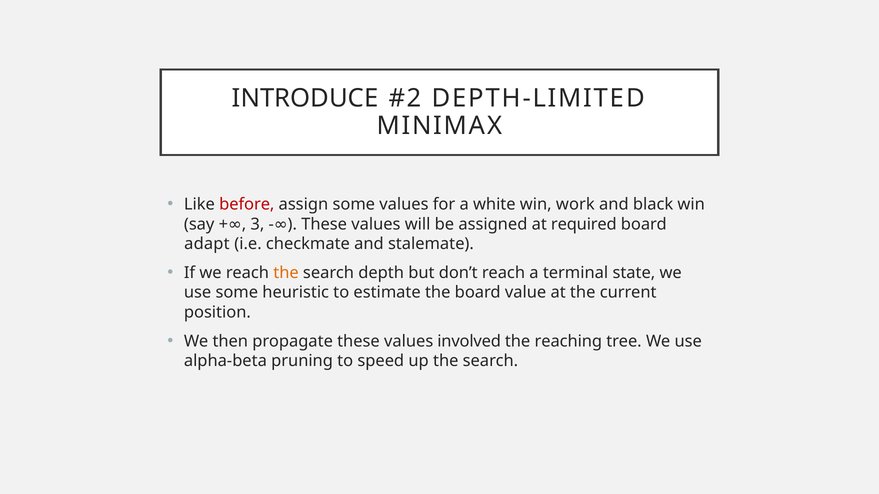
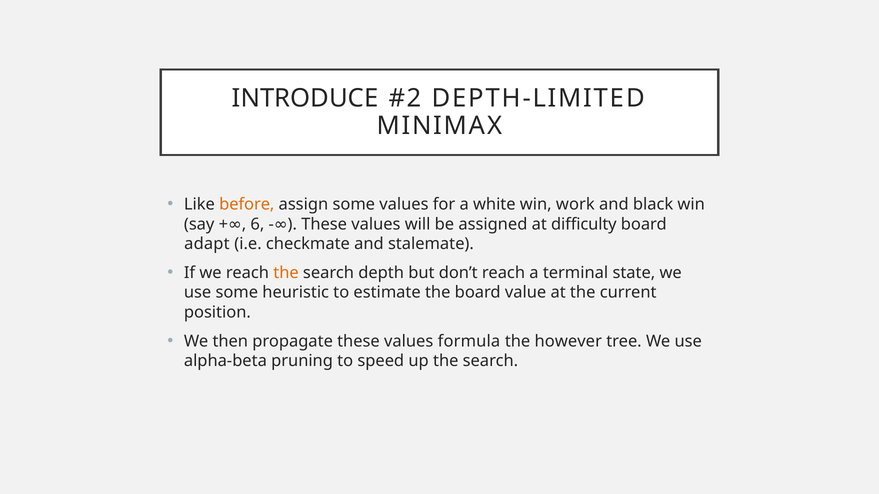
before colour: red -> orange (247, 205)
3: 3 -> 6 (257, 224)
required: required -> difficulty (584, 224)
involved: involved -> formula (469, 342)
reaching: reaching -> however (568, 342)
